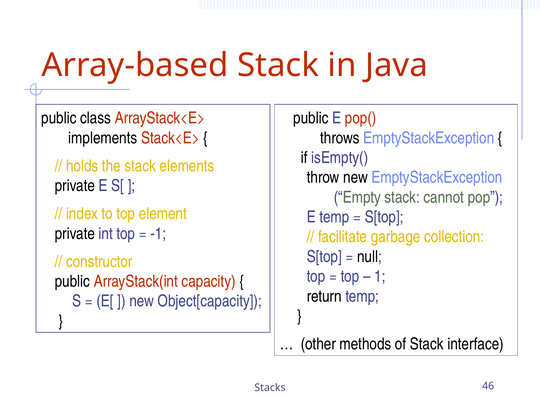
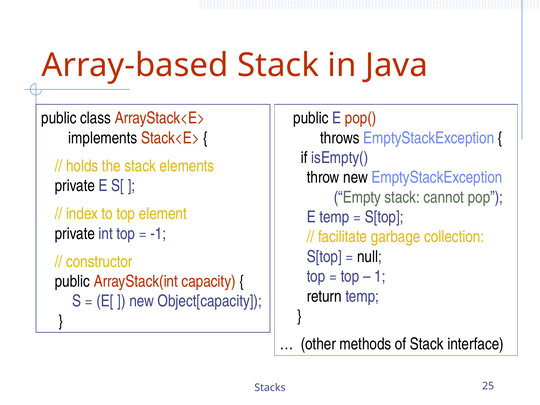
46: 46 -> 25 (488, 386)
